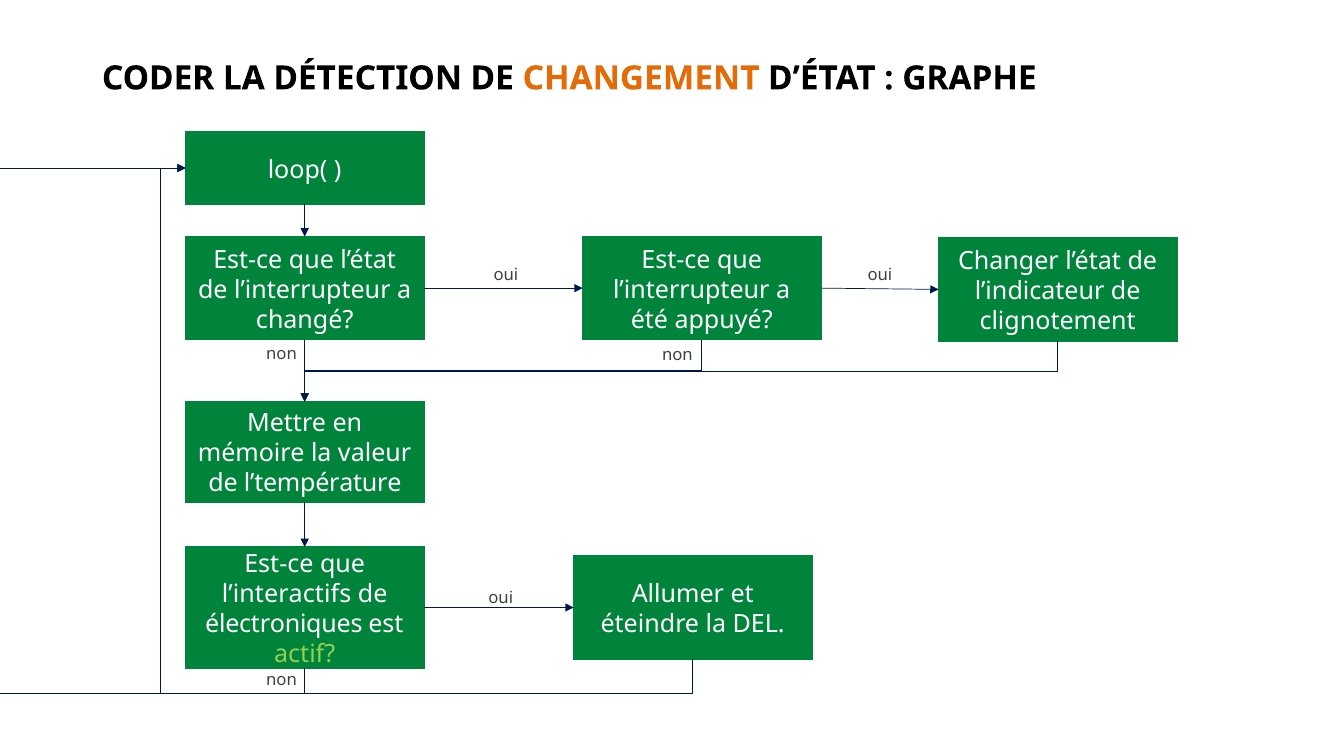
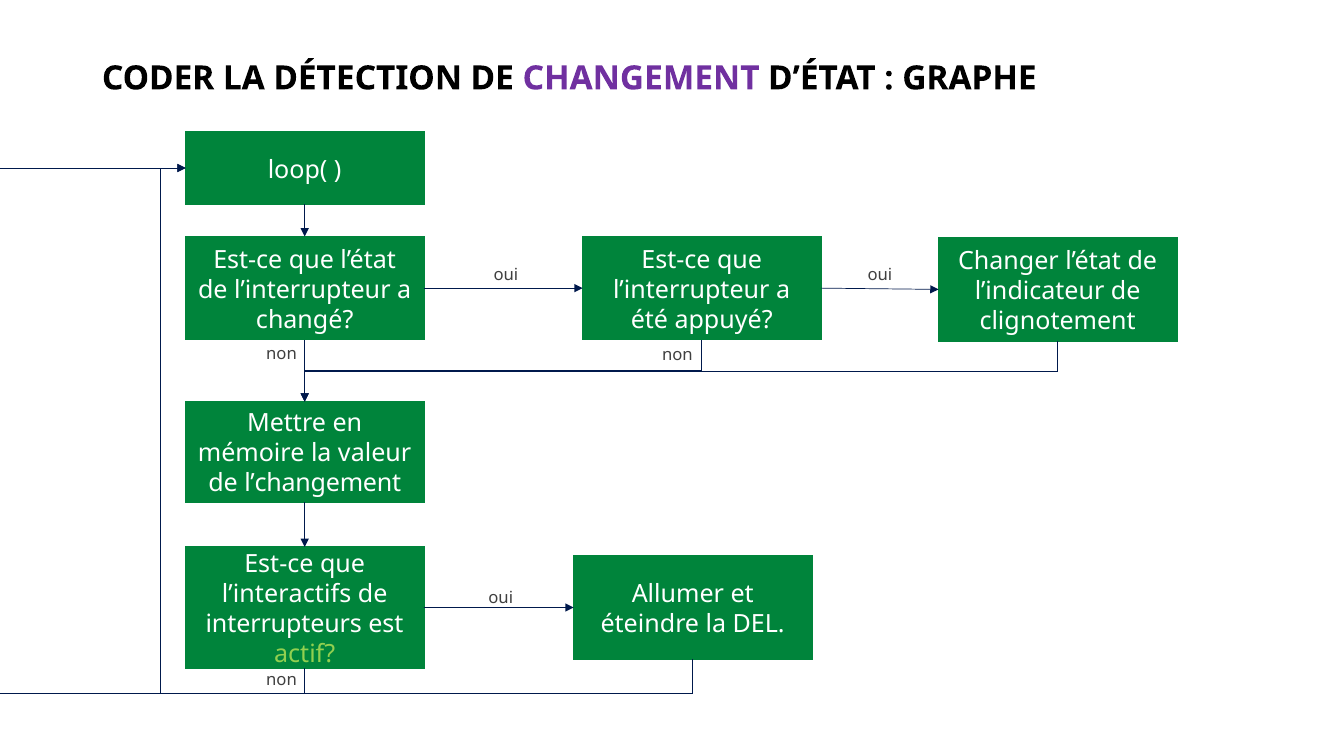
CHANGEMENT colour: orange -> purple (641, 78)
l’température: l’température -> l’changement (323, 484)
électroniques: électroniques -> interrupteurs (284, 624)
